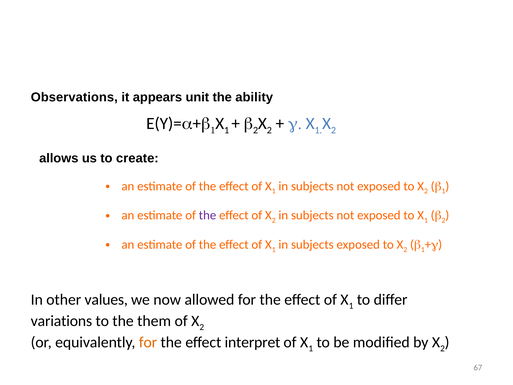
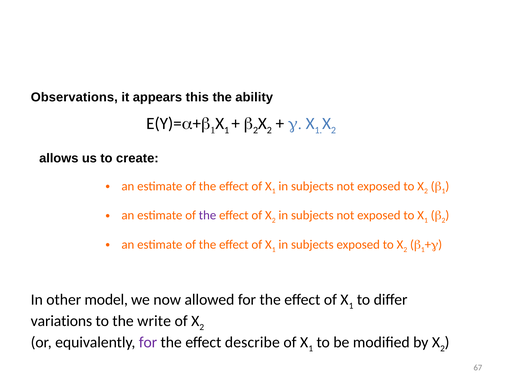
unit: unit -> this (197, 97)
values: values -> model (106, 299)
them: them -> write (154, 321)
for colour: orange -> purple (148, 342)
interpret: interpret -> describe (252, 342)
